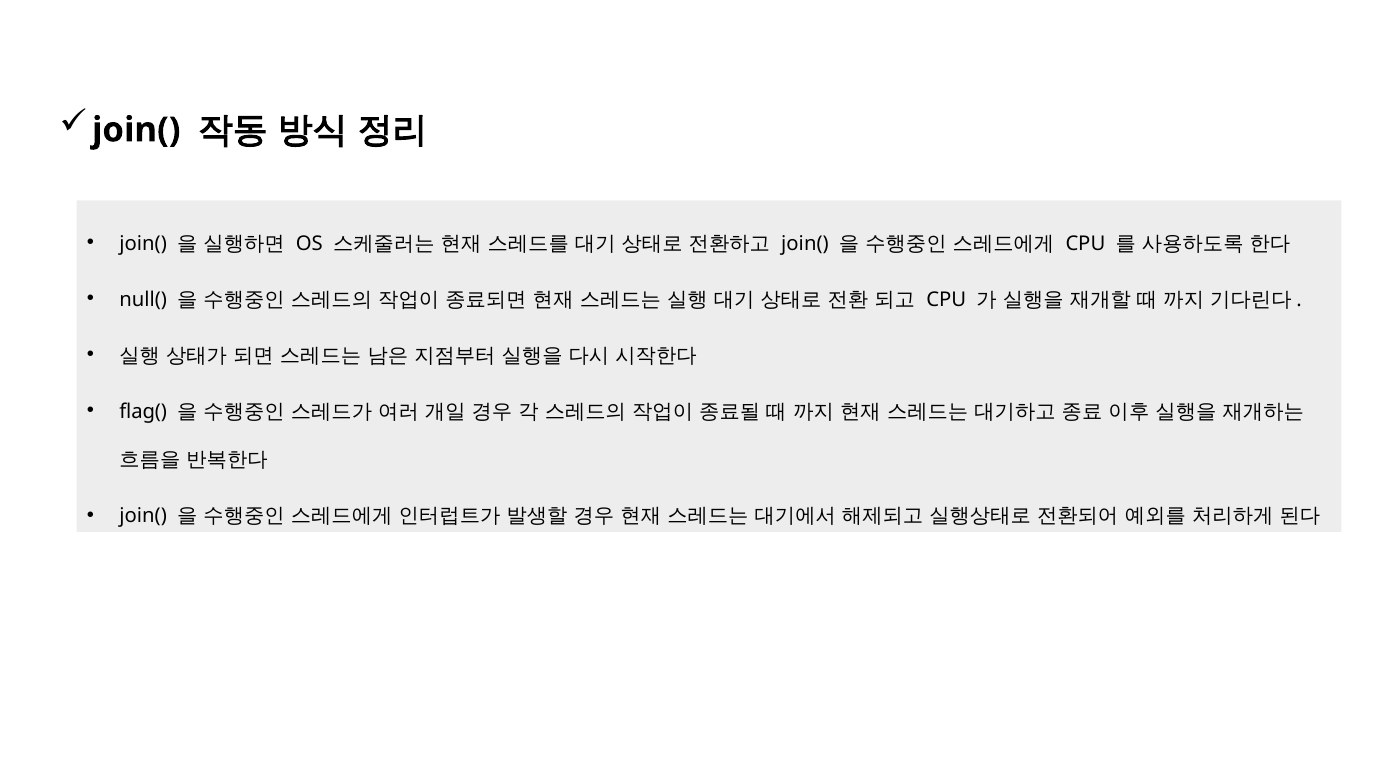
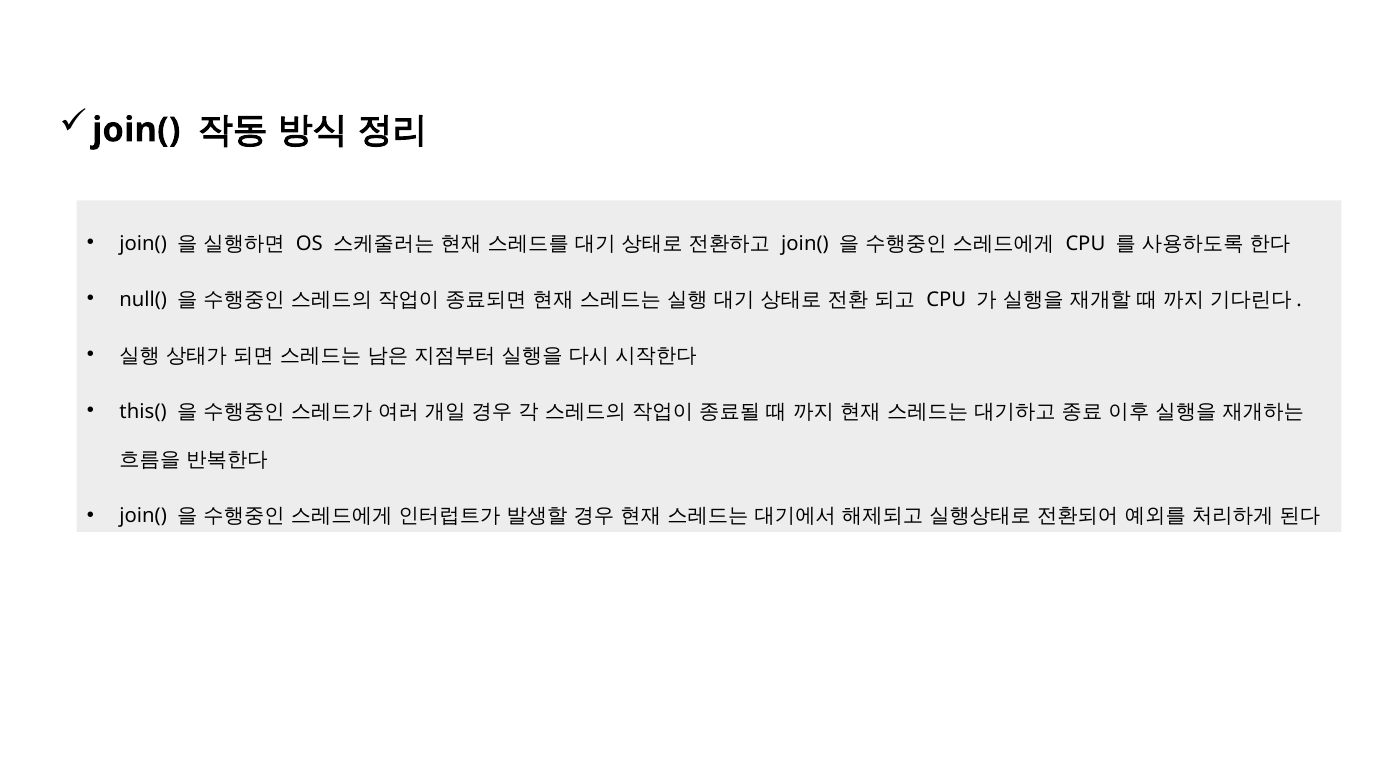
flag(: flag( -> this( (143, 411)
